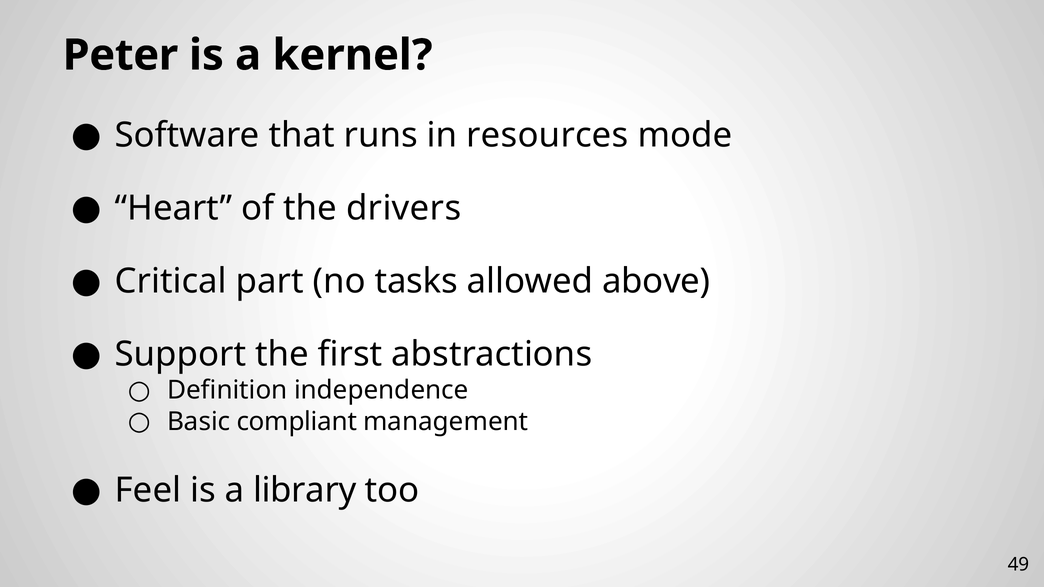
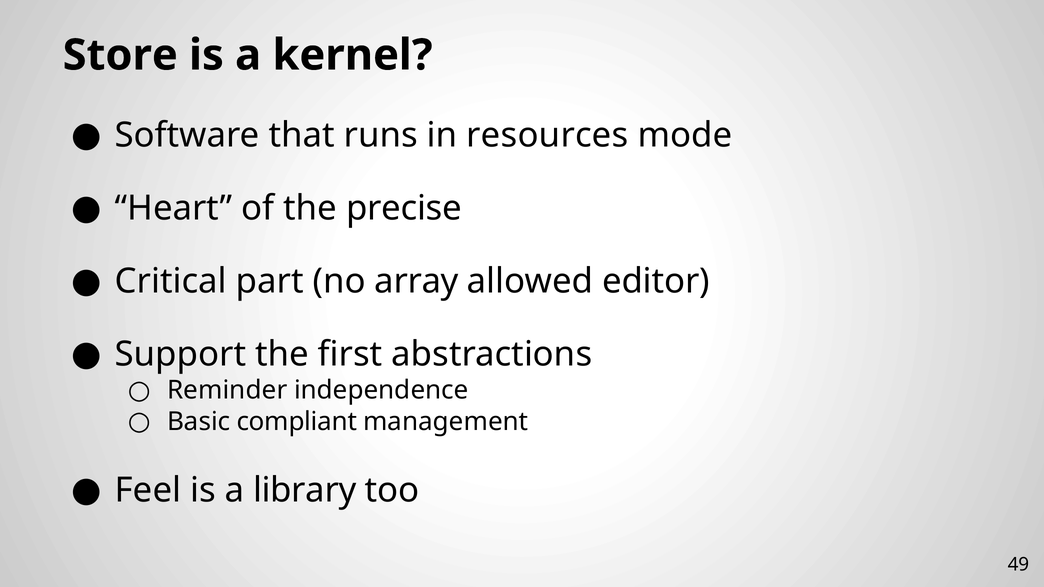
Peter: Peter -> Store (120, 55)
drivers: drivers -> precise (404, 208)
tasks: tasks -> array (416, 281)
above: above -> editor (656, 281)
Definition: Definition -> Reminder (227, 390)
